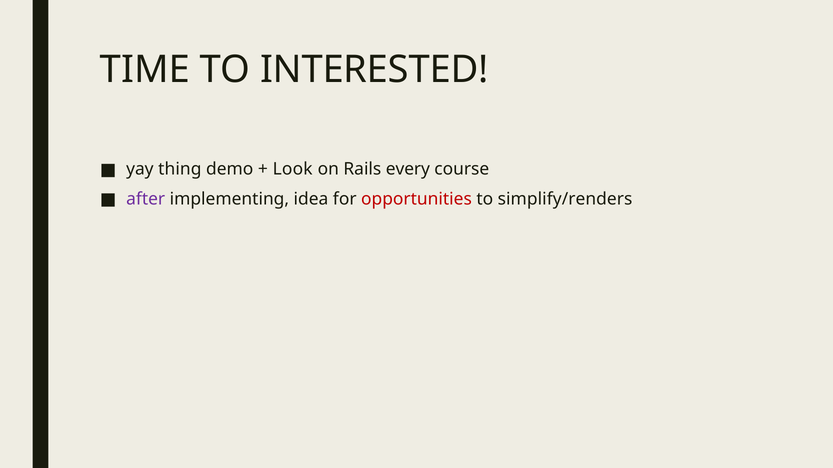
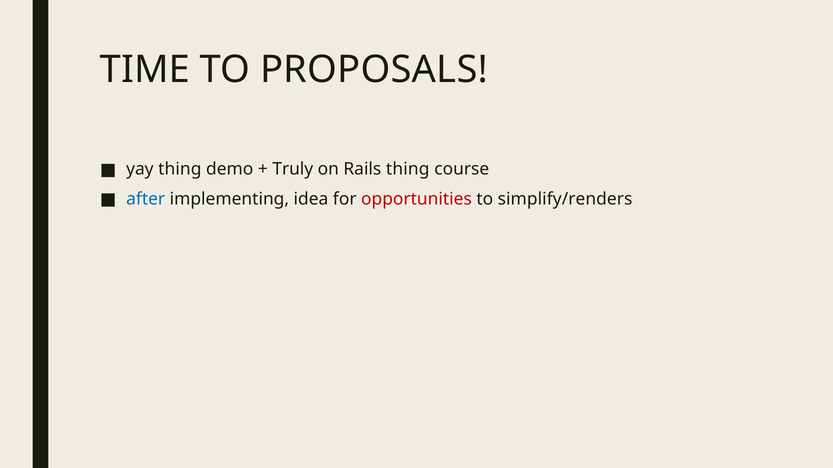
INTERESTED: INTERESTED -> PROPOSALS (374, 70)
Look: Look -> Truly (293, 169)
Rails every: every -> thing (408, 169)
after colour: purple -> blue (146, 199)
